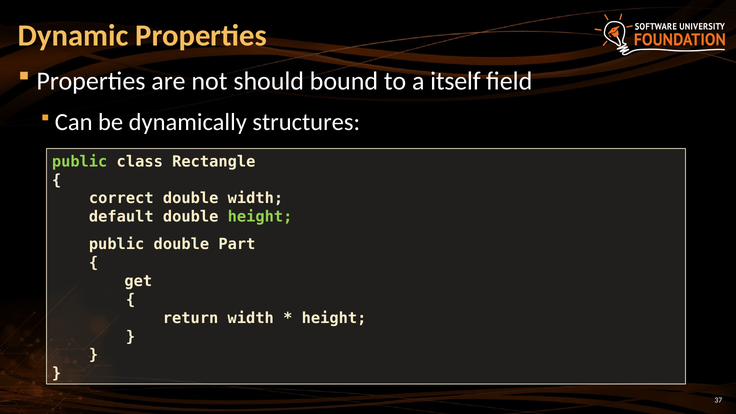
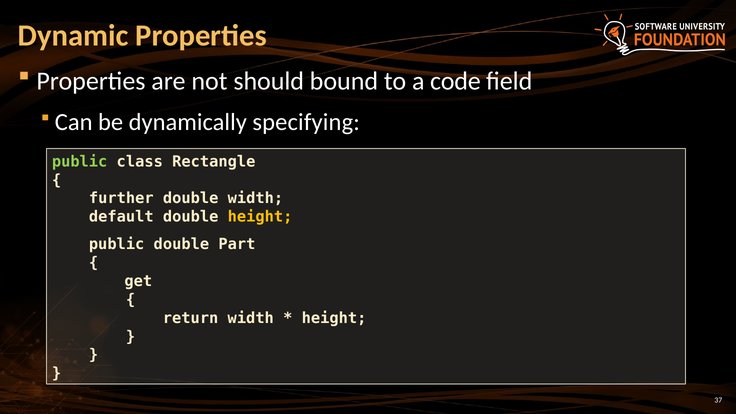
itself: itself -> code (455, 81)
structures: structures -> specifying (306, 122)
correct: correct -> further (121, 198)
height colour: light green -> yellow (260, 217)
